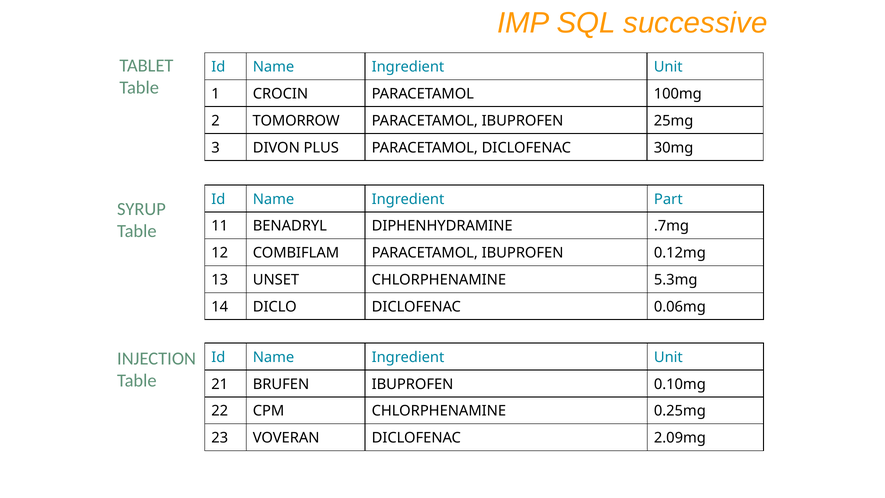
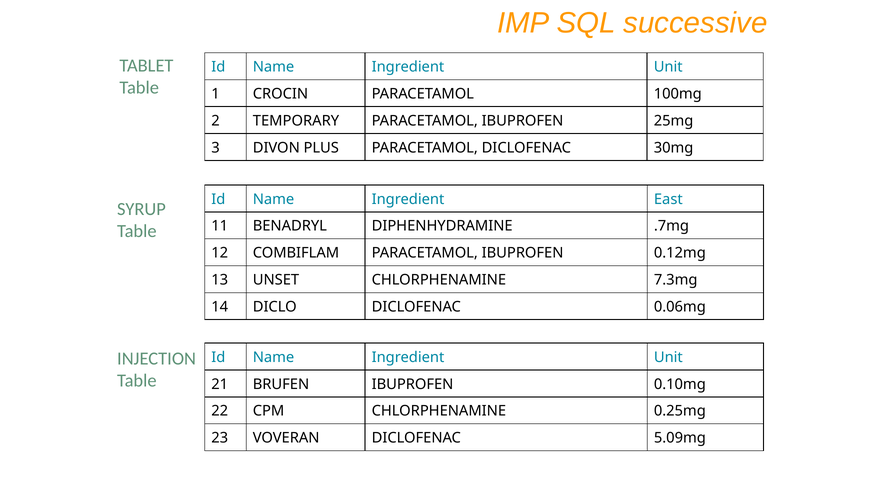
TOMORROW: TOMORROW -> TEMPORARY (296, 121)
Part: Part -> East (668, 199)
5.3mg: 5.3mg -> 7.3mg (676, 280)
2.09mg: 2.09mg -> 5.09mg (680, 438)
